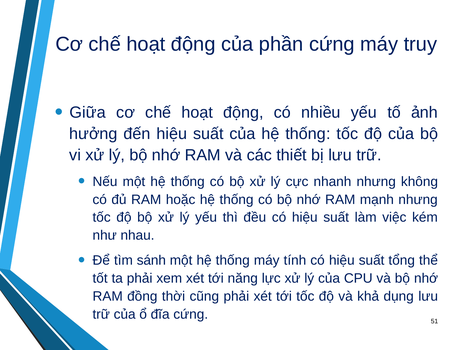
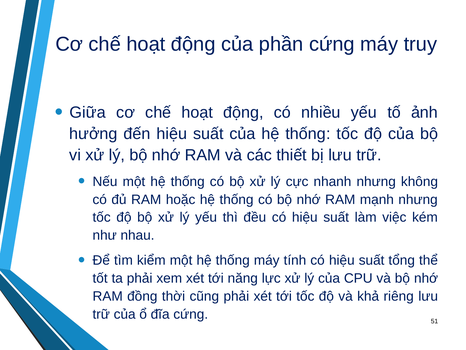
sánh: sánh -> kiểm (151, 260)
dụng: dụng -> riêng (399, 296)
